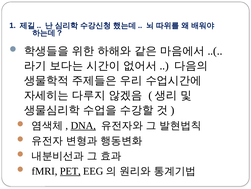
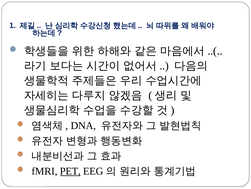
DNA underline: present -> none (83, 125)
